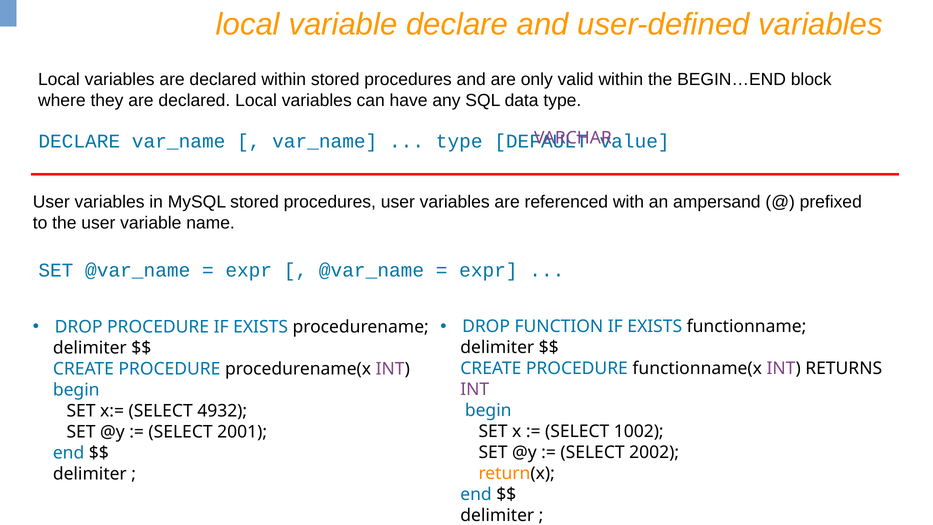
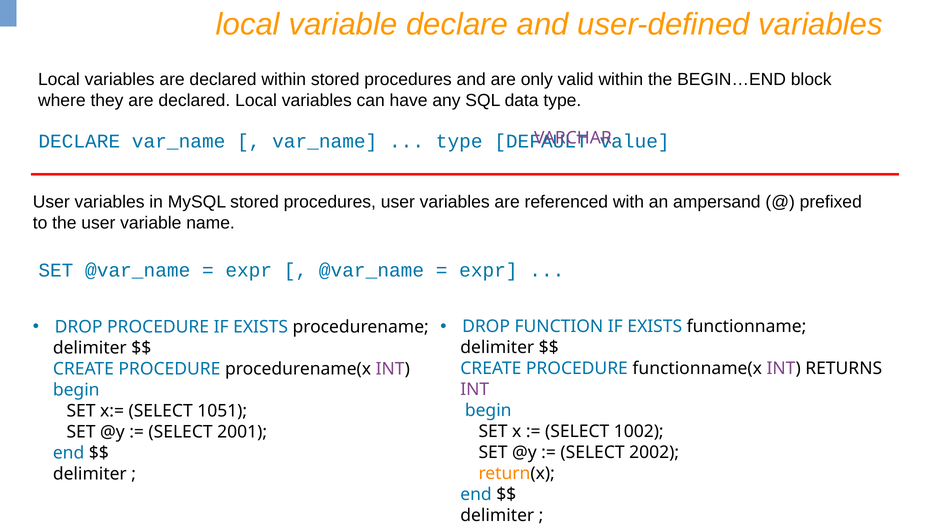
4932: 4932 -> 1051 (222, 411)
